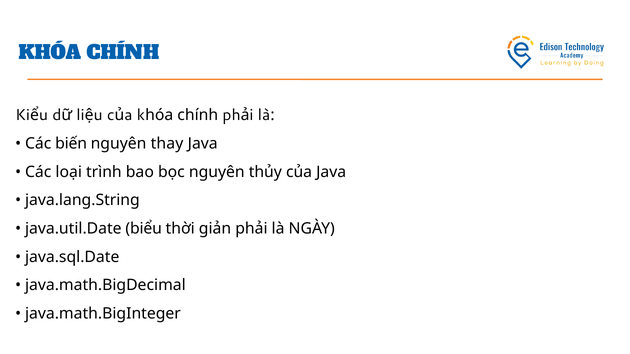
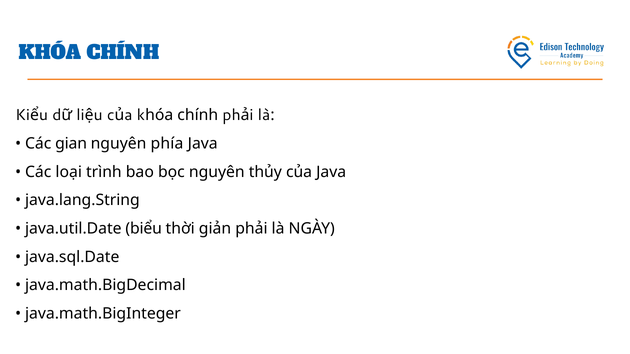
biến: biến -> gian (71, 144)
thay: thay -> phía (167, 144)
